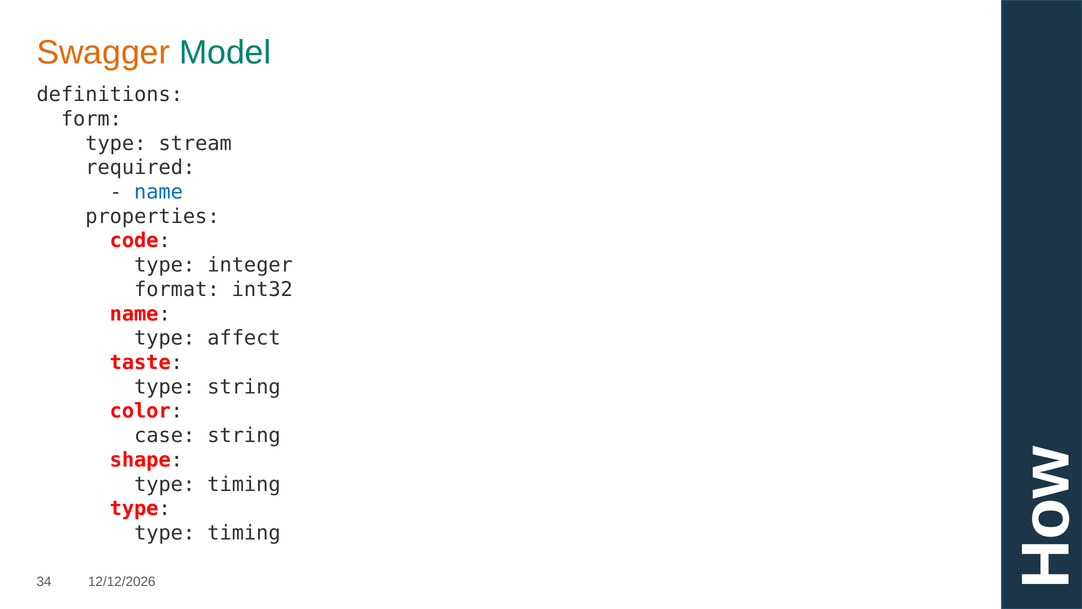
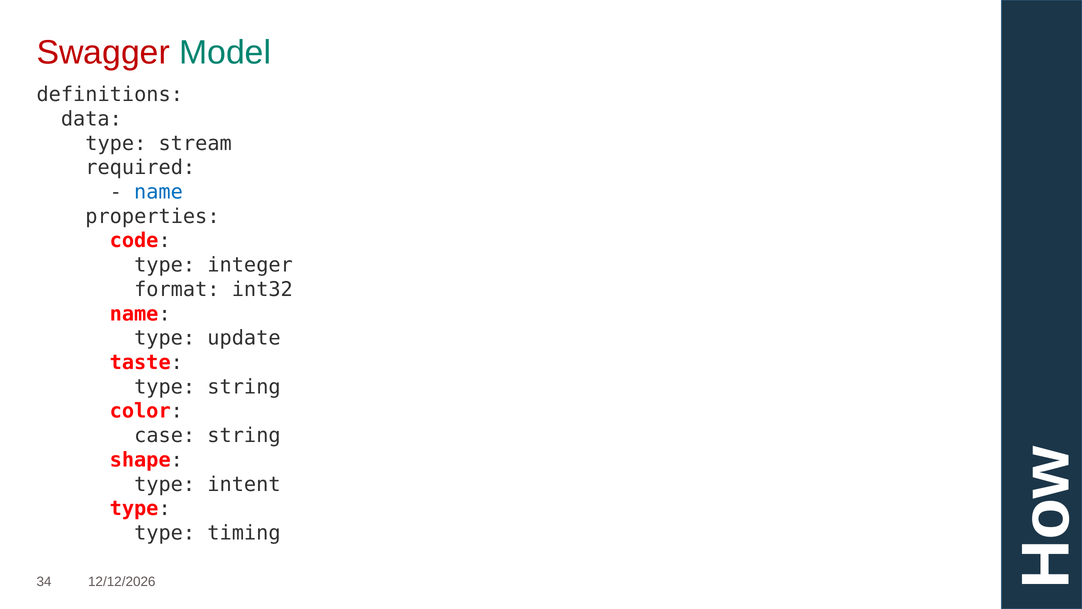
Swagger colour: orange -> red (103, 53)
form: form -> data (91, 119)
affect: affect -> update (244, 338)
timing: timing -> intent (244, 484)
